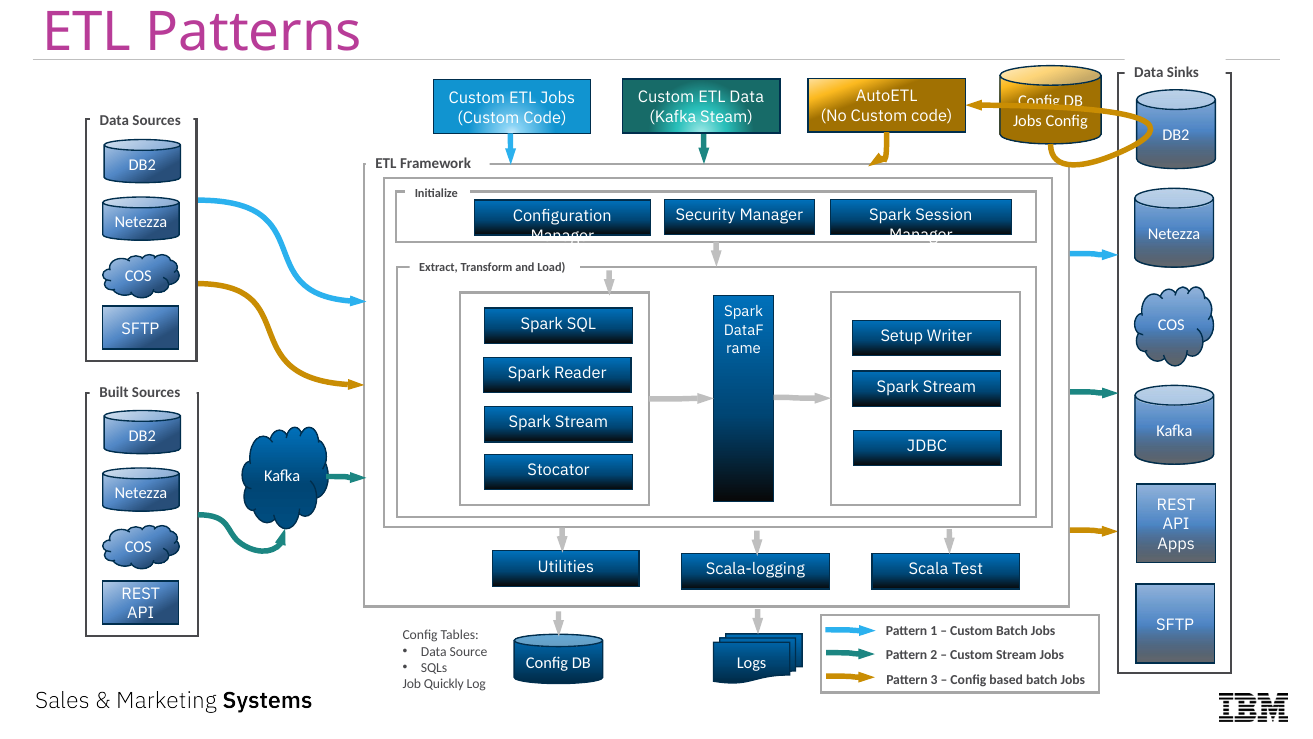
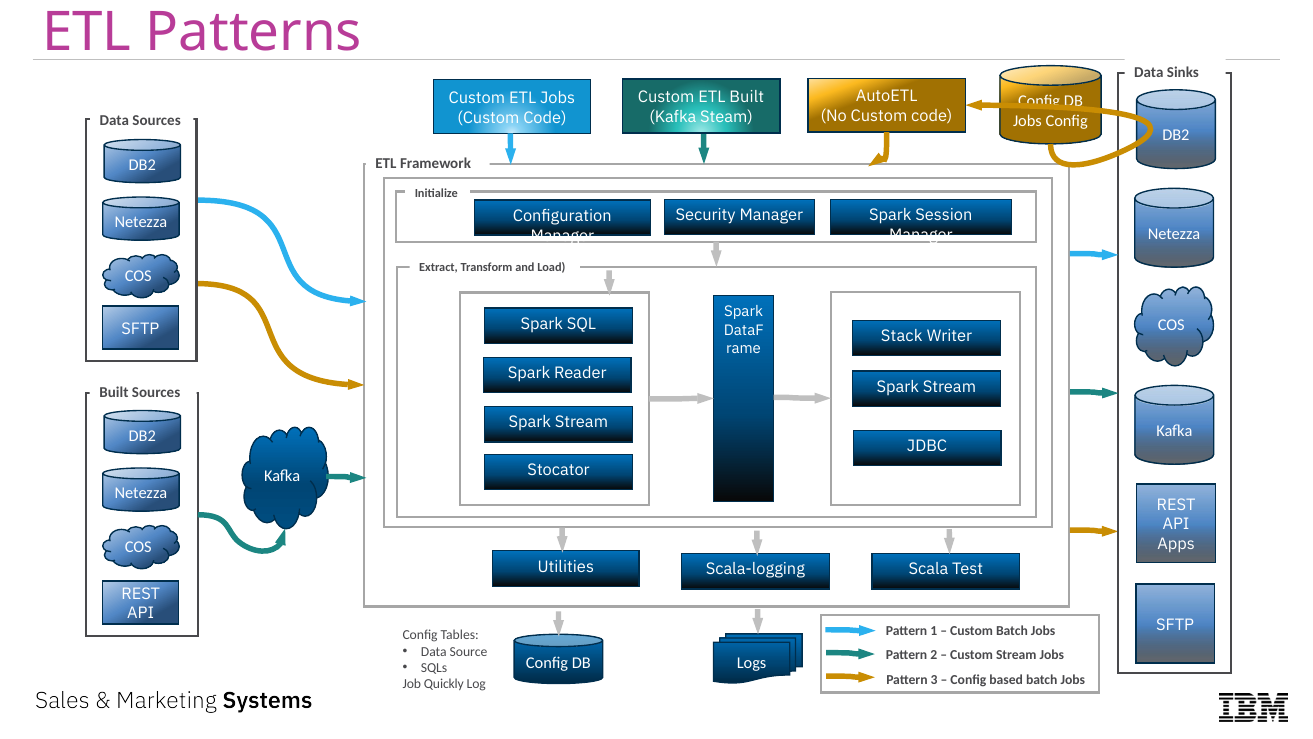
ETL Data: Data -> Built (747, 97)
Setup: Setup -> Stack (902, 336)
